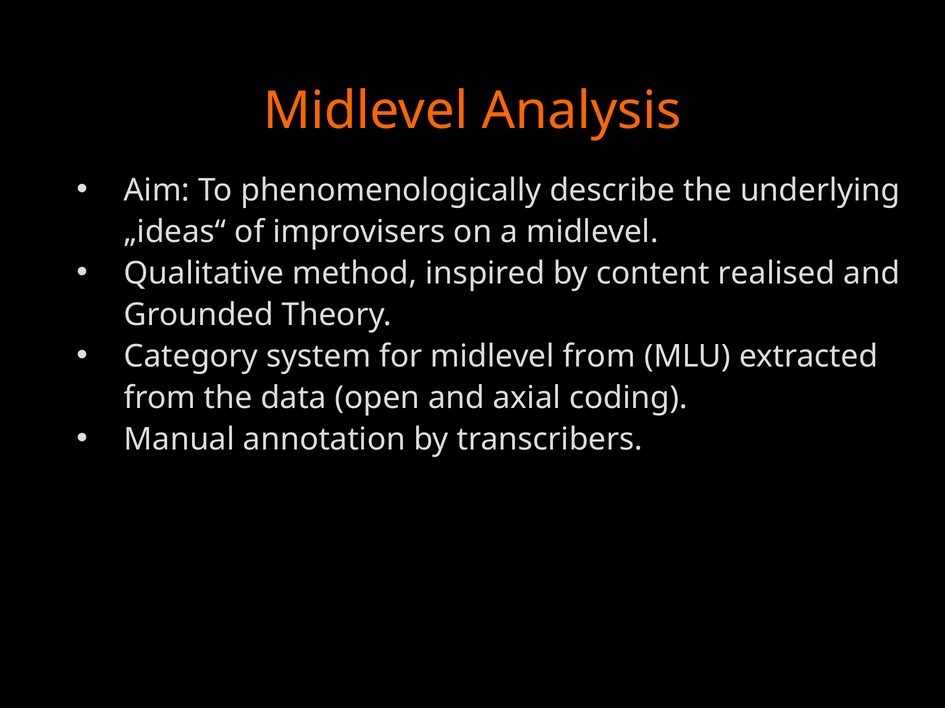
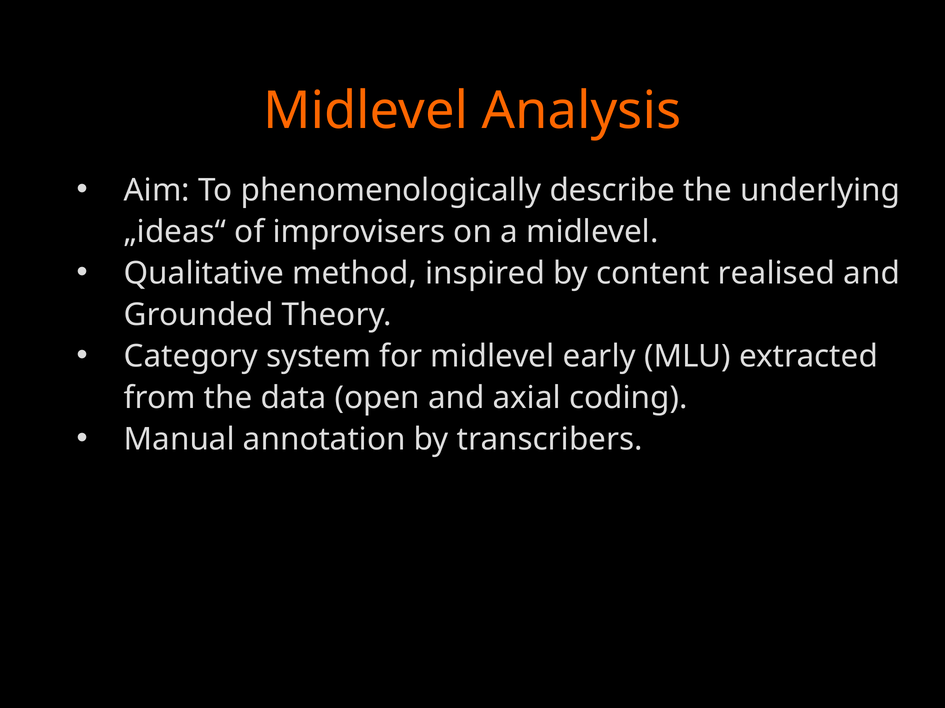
midlevel from: from -> early (599, 357)
